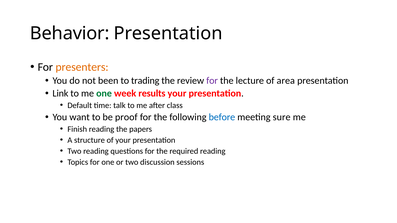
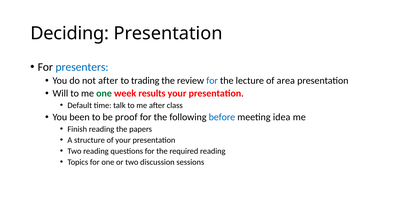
Behavior: Behavior -> Deciding (70, 33)
presenters colour: orange -> blue (82, 67)
not been: been -> after (108, 81)
for colour: purple -> blue (212, 81)
Link: Link -> Will (60, 94)
want: want -> been (80, 117)
sure: sure -> idea (282, 117)
